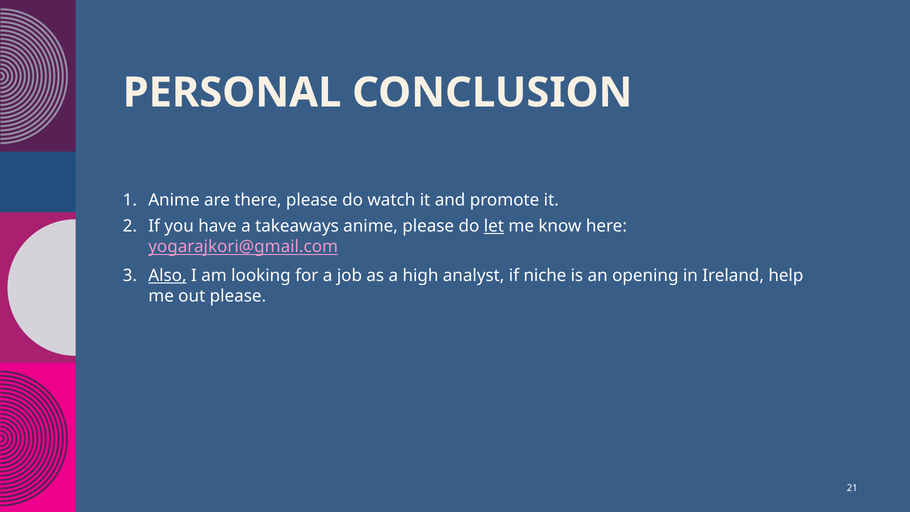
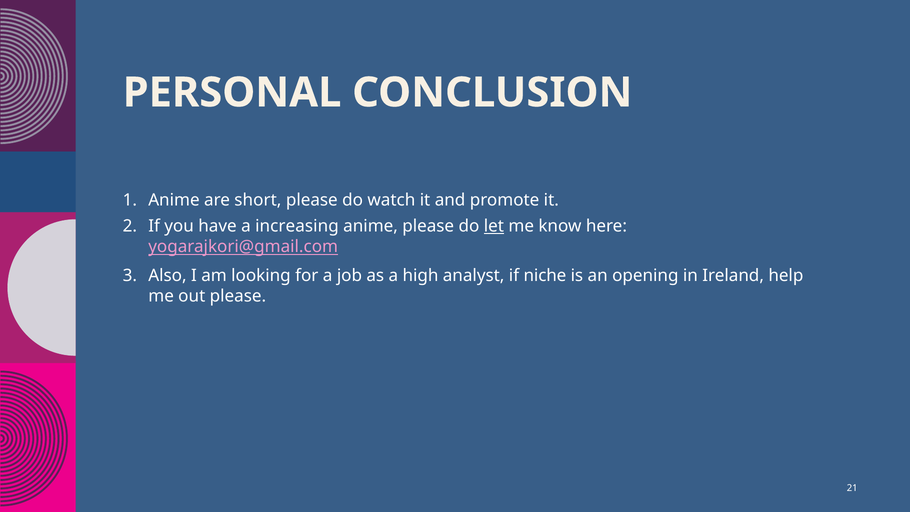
there: there -> short (258, 200)
takeaways: takeaways -> increasing (297, 226)
Also underline: present -> none (167, 276)
